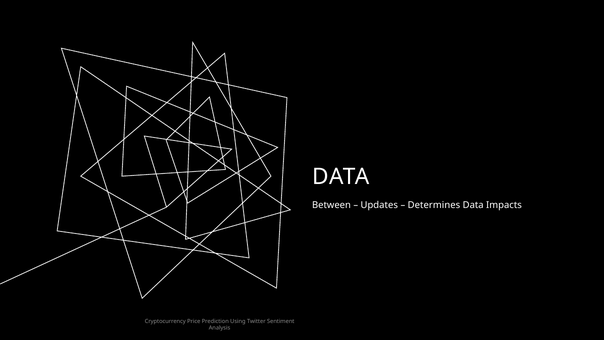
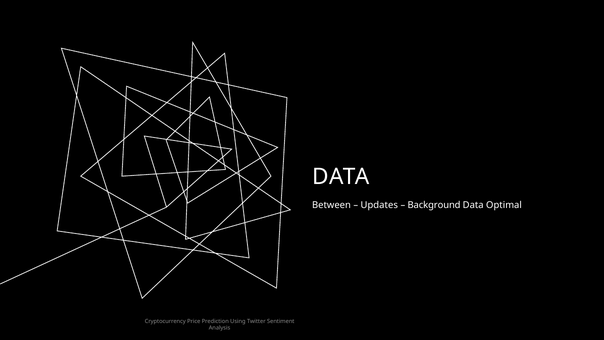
Determines: Determines -> Background (434, 205)
Impacts: Impacts -> Optimal (504, 205)
